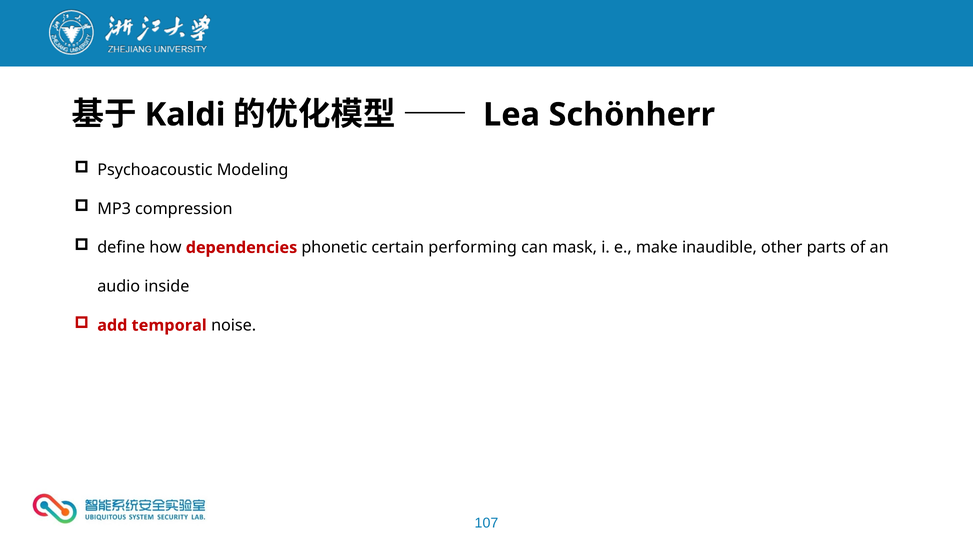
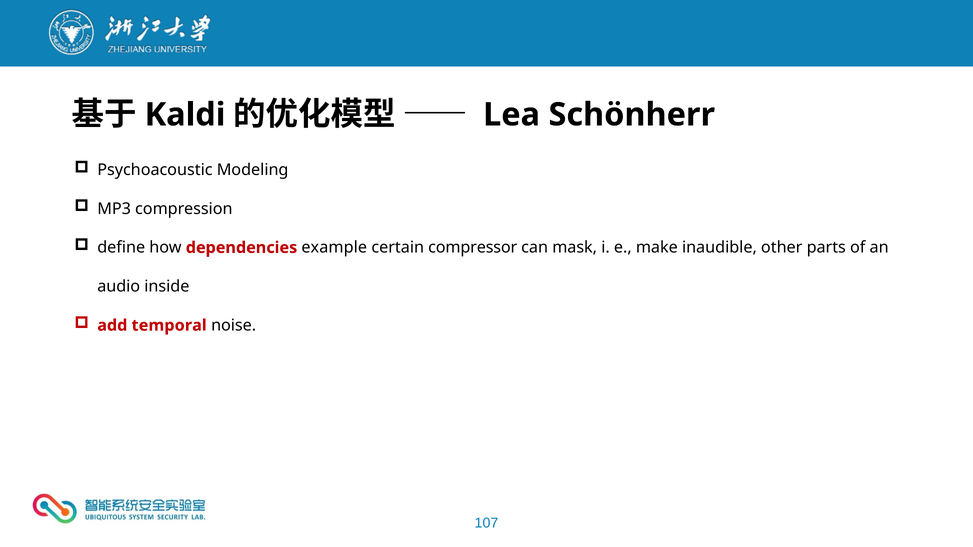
phonetic: phonetic -> example (334, 248)
performing: performing -> compressor (473, 248)
